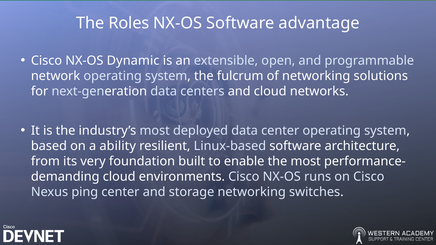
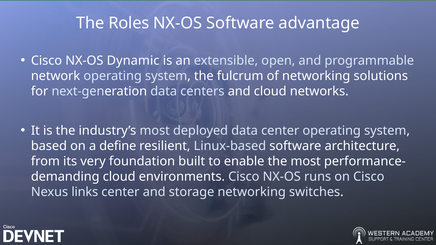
ability: ability -> define (118, 146)
ping: ping -> links (85, 192)
